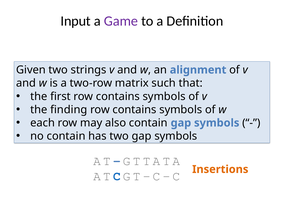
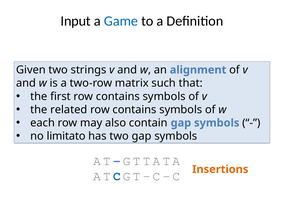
Game colour: purple -> blue (121, 21)
finding: finding -> related (69, 110)
no contain: contain -> limitato (66, 136)
